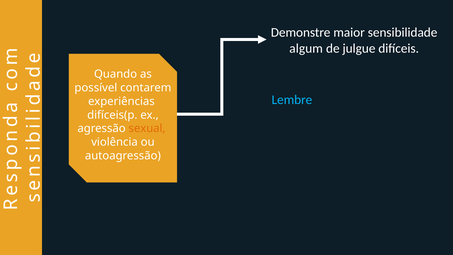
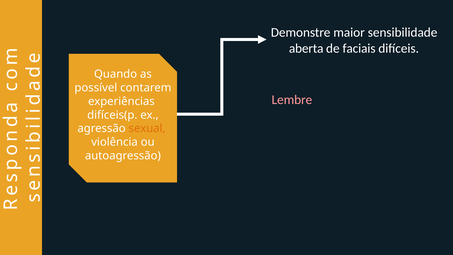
algum: algum -> aberta (306, 48)
julgue: julgue -> faciais (359, 48)
Lembre colour: light blue -> pink (292, 100)
